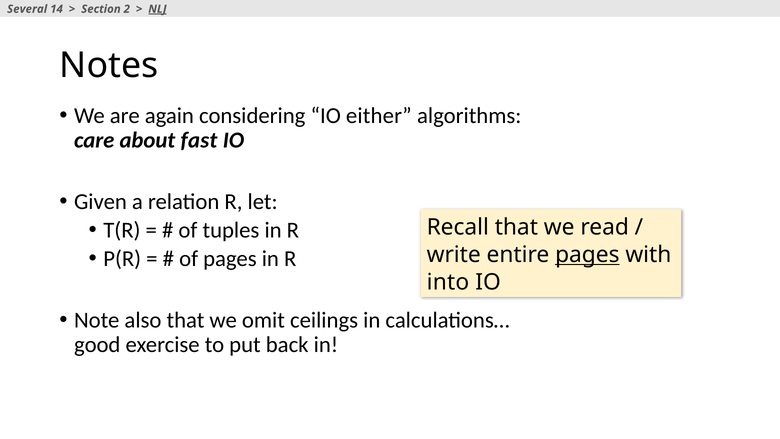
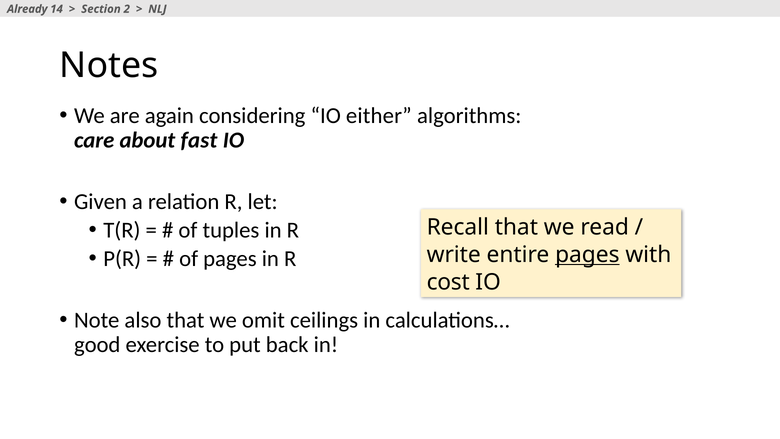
Several: Several -> Already (27, 9)
NLJ underline: present -> none (157, 9)
into: into -> cost (448, 282)
